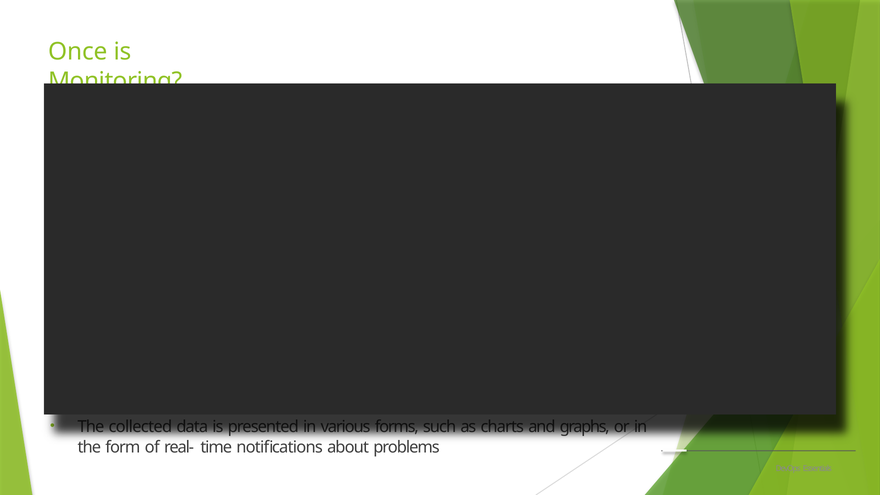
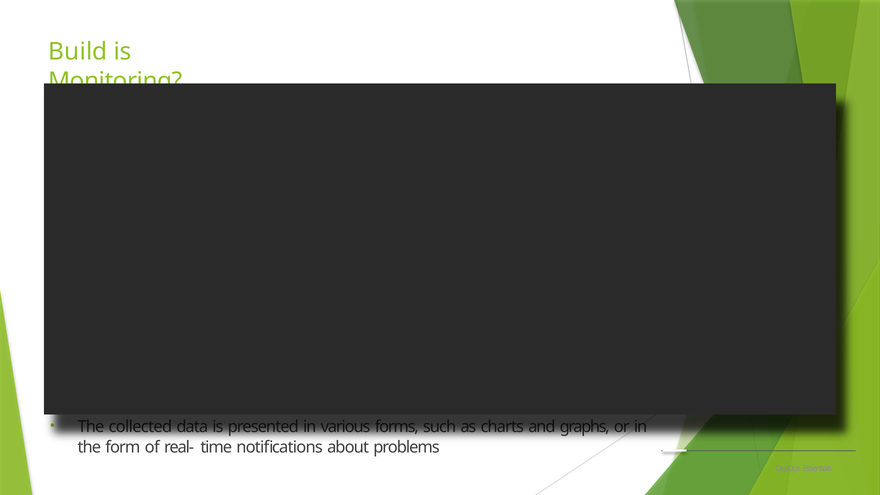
Once: Once -> Build (78, 52)
